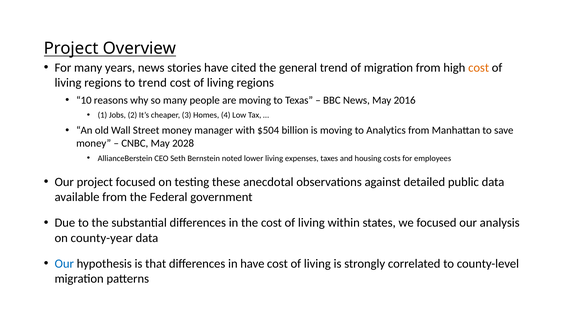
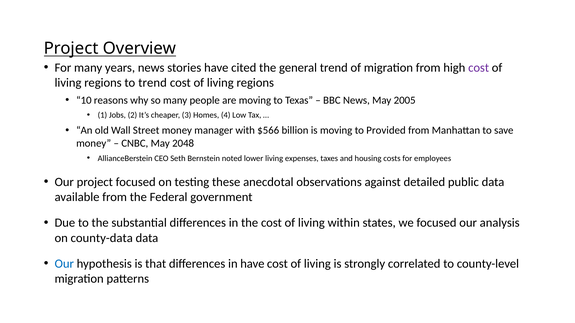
cost colour: orange -> purple (479, 68)
2016: 2016 -> 2005 (405, 100)
$504: $504 -> $566 (268, 131)
Analytics: Analytics -> Provided (386, 131)
2028: 2028 -> 2048 (183, 144)
county-year: county-year -> county-data (102, 238)
